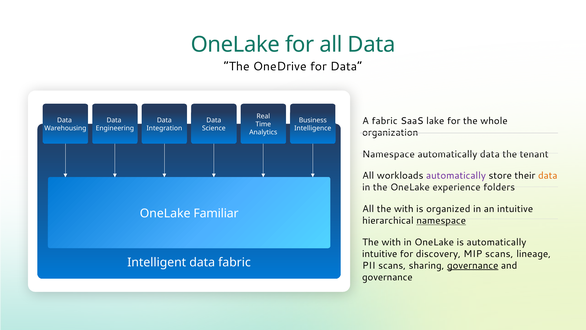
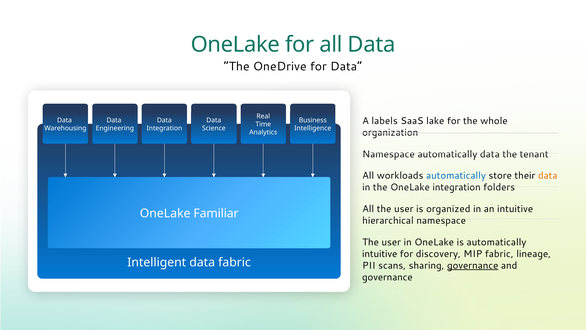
A fabric: fabric -> labels (385, 121)
automatically colour: purple -> blue (456, 175)
OneLake experience: experience -> integration (457, 187)
All the with: with -> user (404, 209)
namespace underline: present -> none (441, 220)
with: with -> user (391, 242)
MIP scans: scans -> fabric (499, 254)
